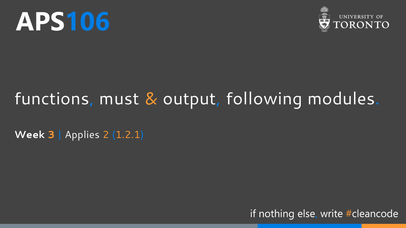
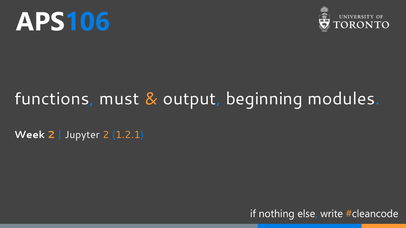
following: following -> beginning (264, 99)
Week 3: 3 -> 2 (51, 135)
Applies: Applies -> Jupyter (82, 135)
